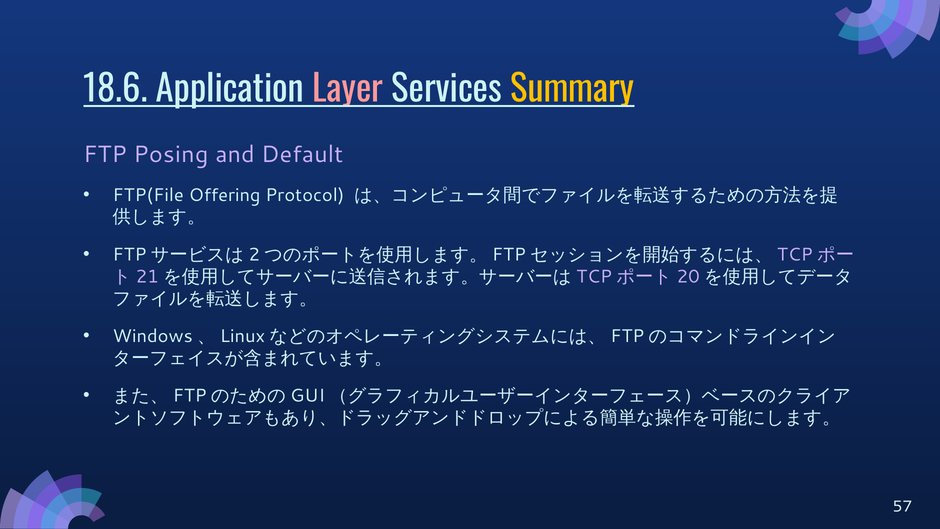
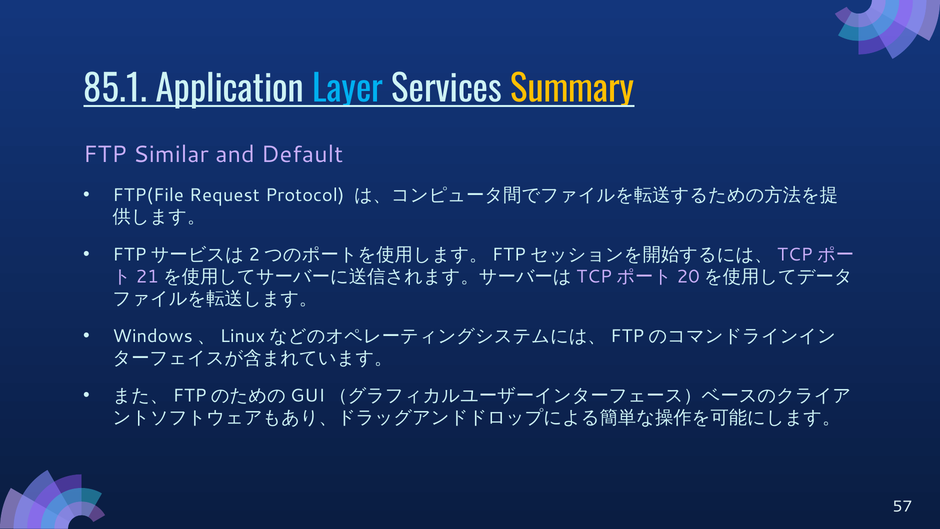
18.6: 18.6 -> 85.1 (115, 89)
Layer colour: pink -> light blue (348, 89)
Posing: Posing -> Similar (171, 154)
Offering: Offering -> Request (224, 195)
